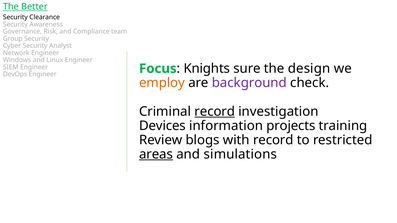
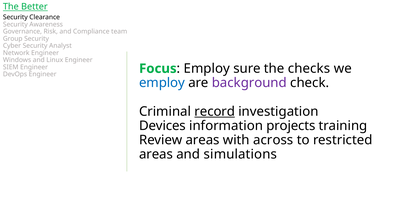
Knights: Knights -> Employ (207, 69)
design: design -> checks (309, 69)
employ colour: orange -> blue (162, 83)
Review blogs: blogs -> areas (203, 140)
with record: record -> across (273, 140)
areas underline: present -> none (156, 154)
